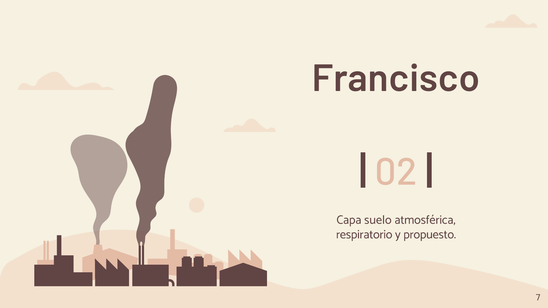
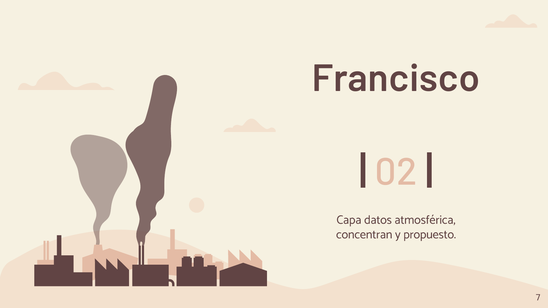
suelo: suelo -> datos (378, 220)
respiratorio: respiratorio -> concentran (364, 235)
